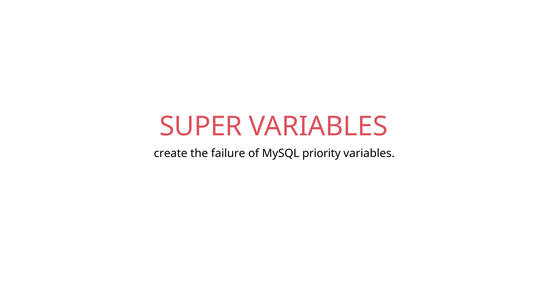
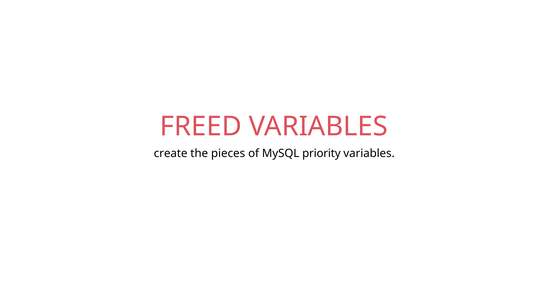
SUPER: SUPER -> FREED (201, 127)
failure: failure -> pieces (228, 154)
